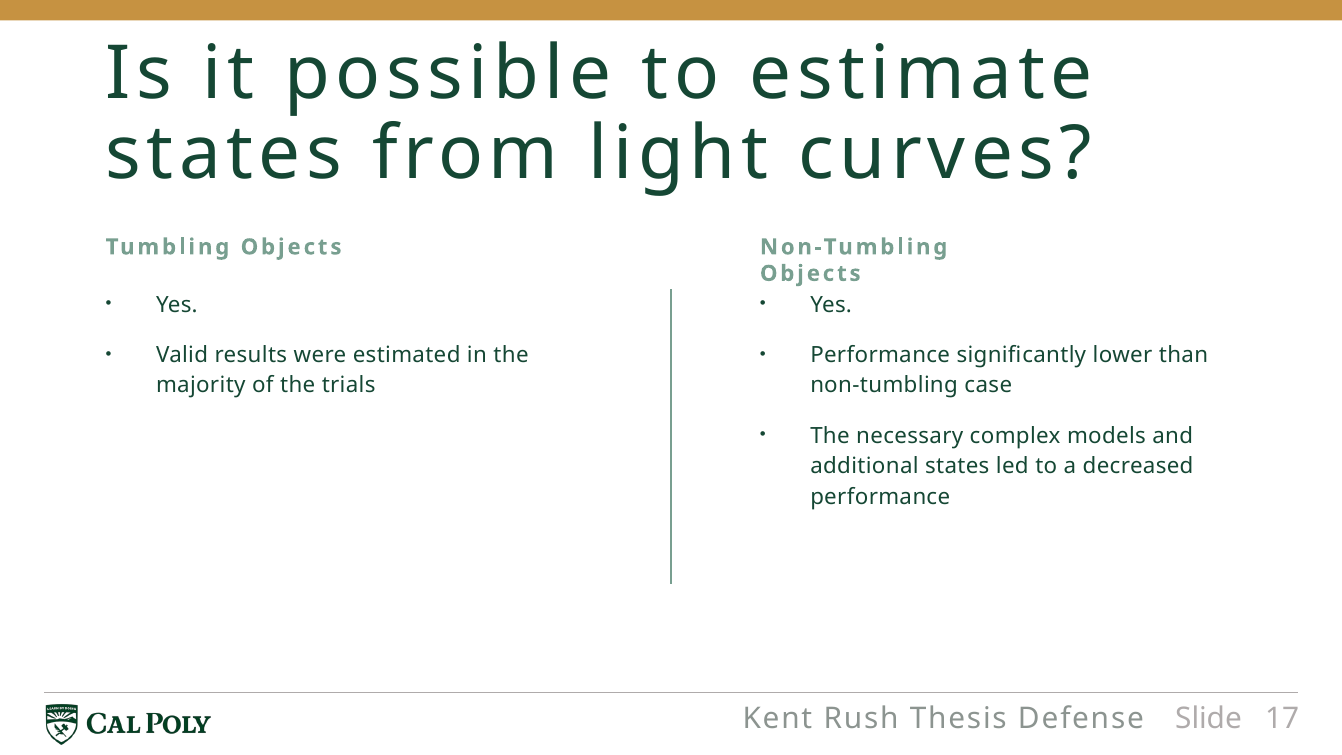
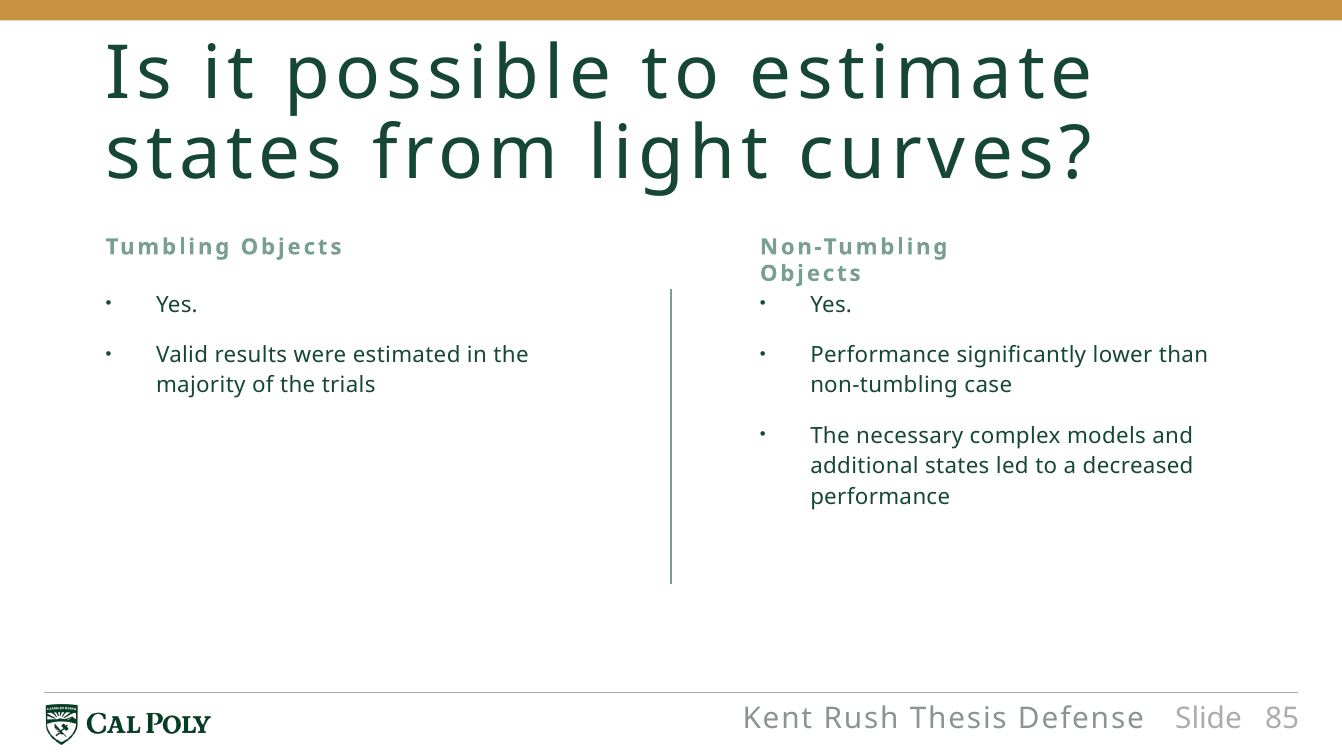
17: 17 -> 85 (1282, 719)
